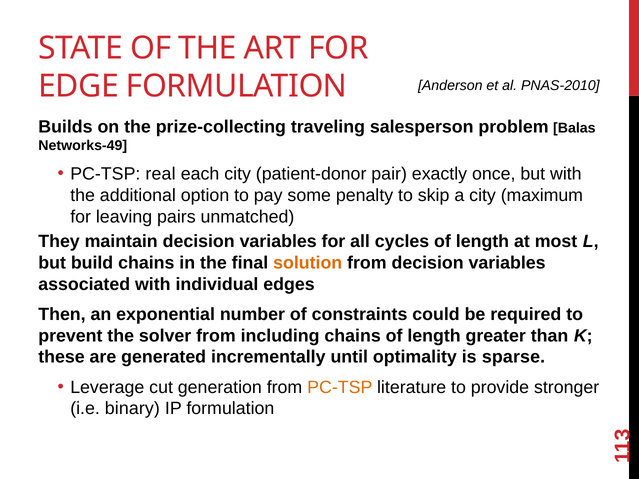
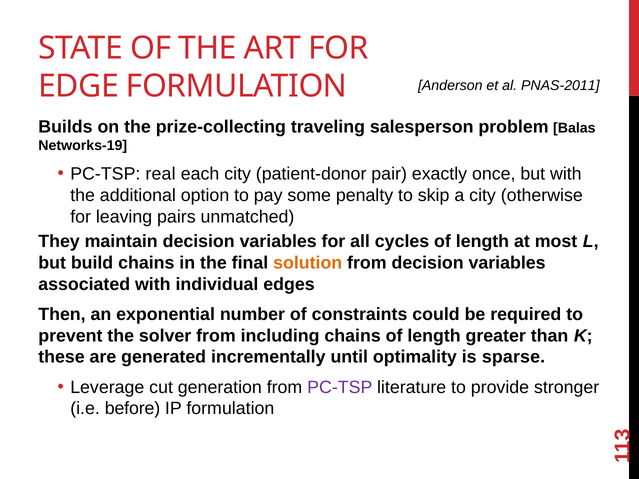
PNAS-2010: PNAS-2010 -> PNAS-2011 (560, 85)
Networks-49: Networks-49 -> Networks-19 (83, 146)
maximum: maximum -> otherwise (542, 195)
PC-TSP colour: orange -> purple (340, 387)
binary: binary -> before (132, 409)
